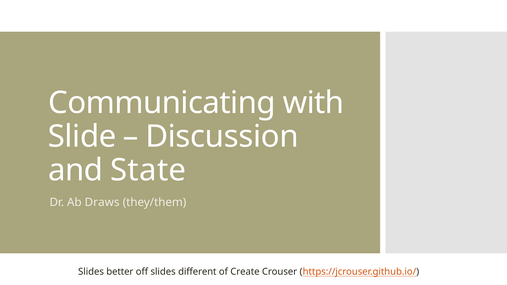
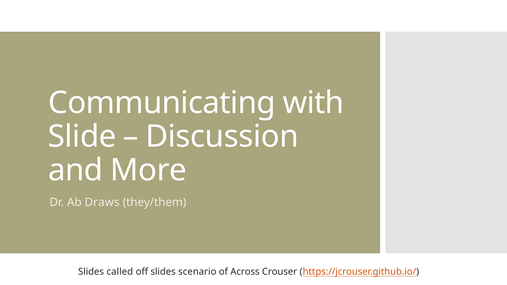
State: State -> More (148, 170)
better: better -> called (120, 272)
different: different -> scenario (197, 272)
Create: Create -> Across (245, 272)
